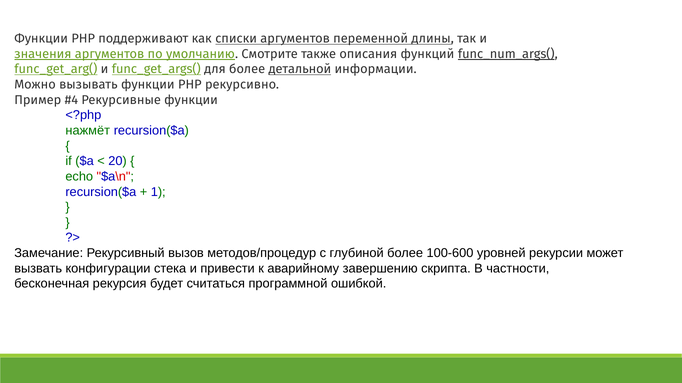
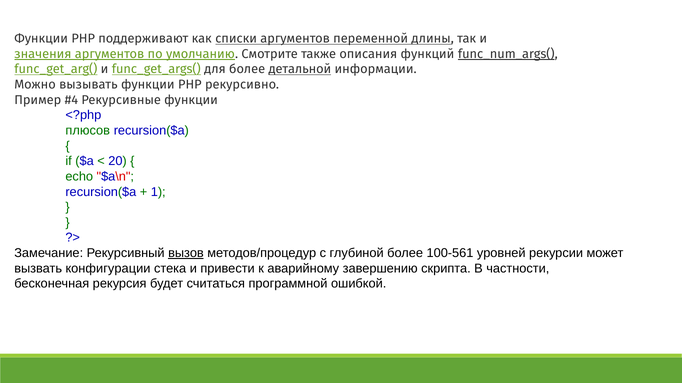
нажмёт: нажмёт -> плюсов (88, 131)
вызов underline: none -> present (186, 254)
100-600: 100-600 -> 100-561 (450, 254)
